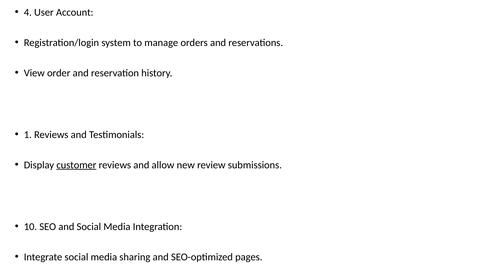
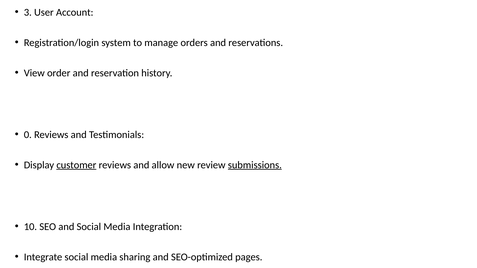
4: 4 -> 3 (28, 12)
1: 1 -> 0 (28, 135)
submissions underline: none -> present (255, 165)
